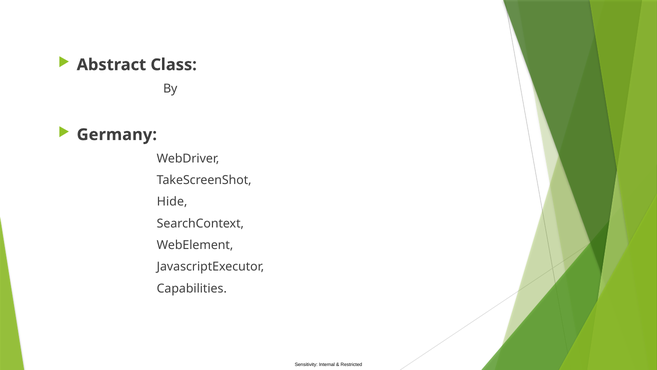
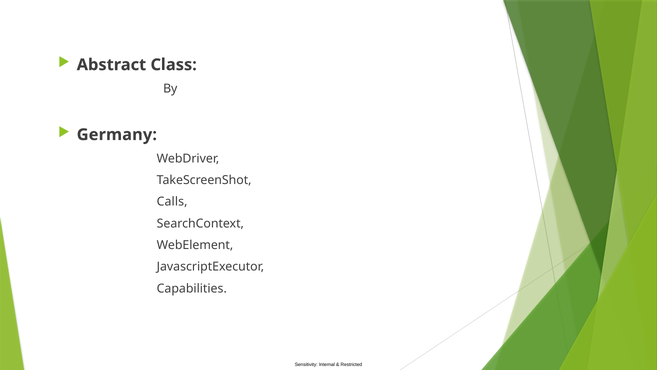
Hide: Hide -> Calls (172, 202)
